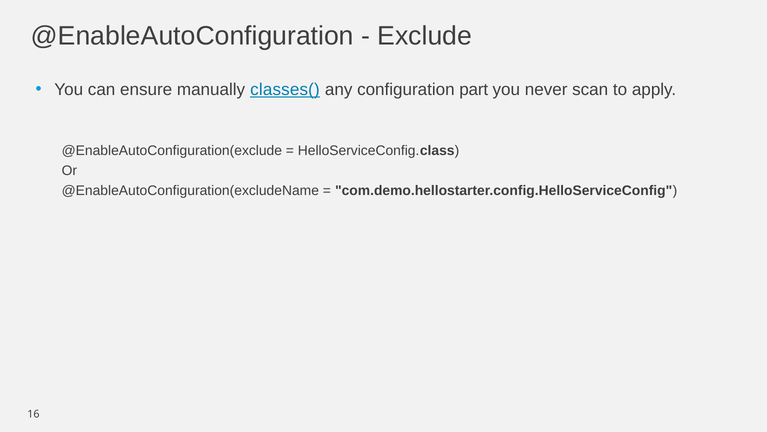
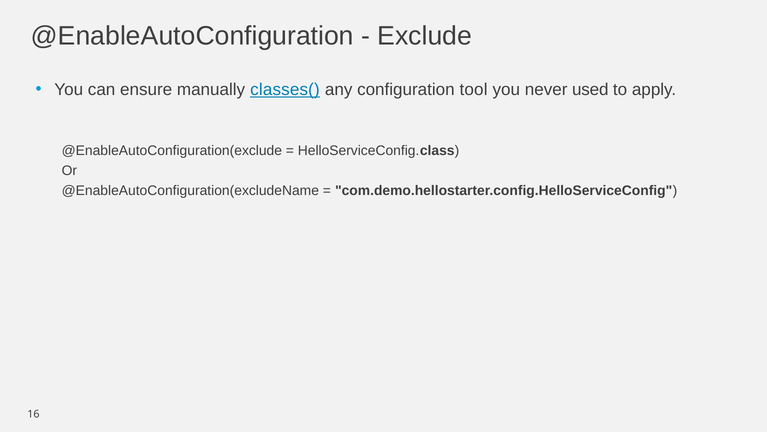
part: part -> tool (474, 89)
scan: scan -> used (590, 89)
